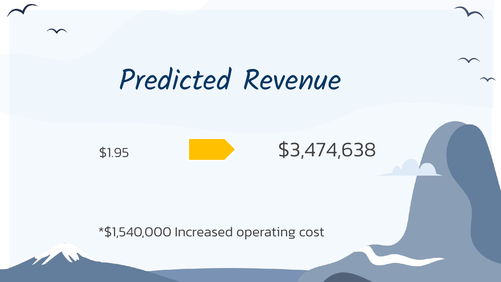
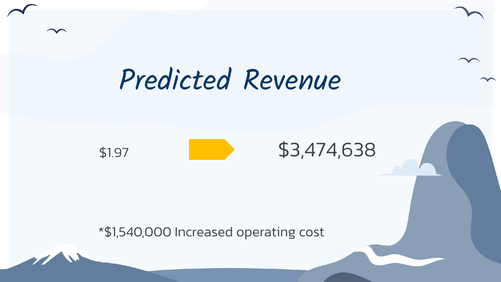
$1.95: $1.95 -> $1.97 (114, 153)
